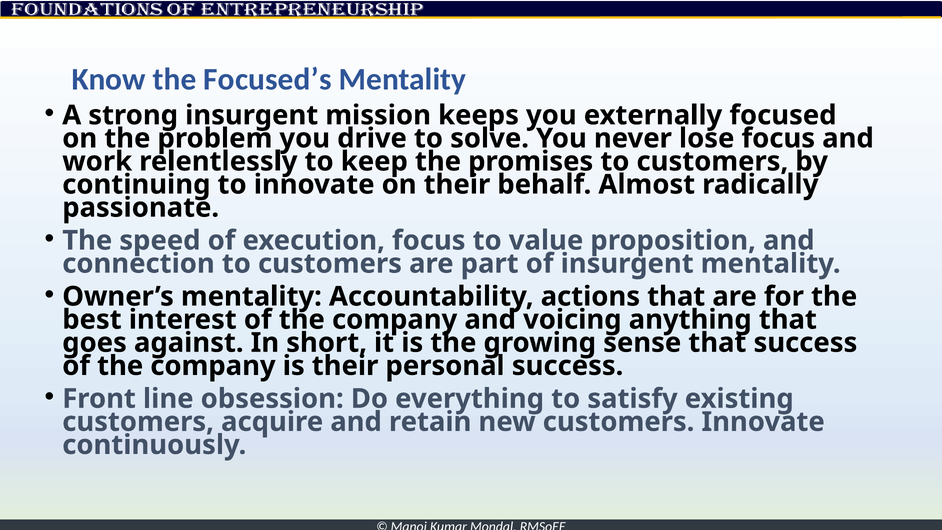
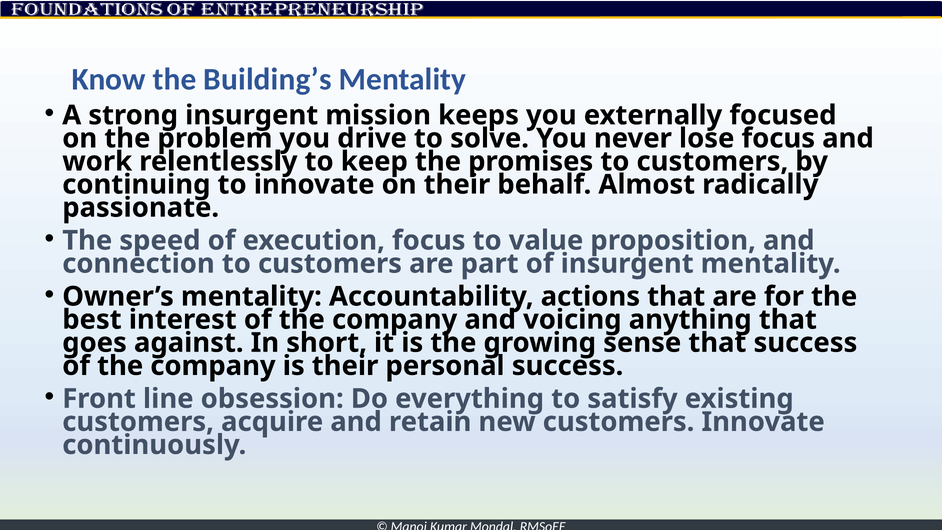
Focused’s: Focused’s -> Building’s (268, 79)
